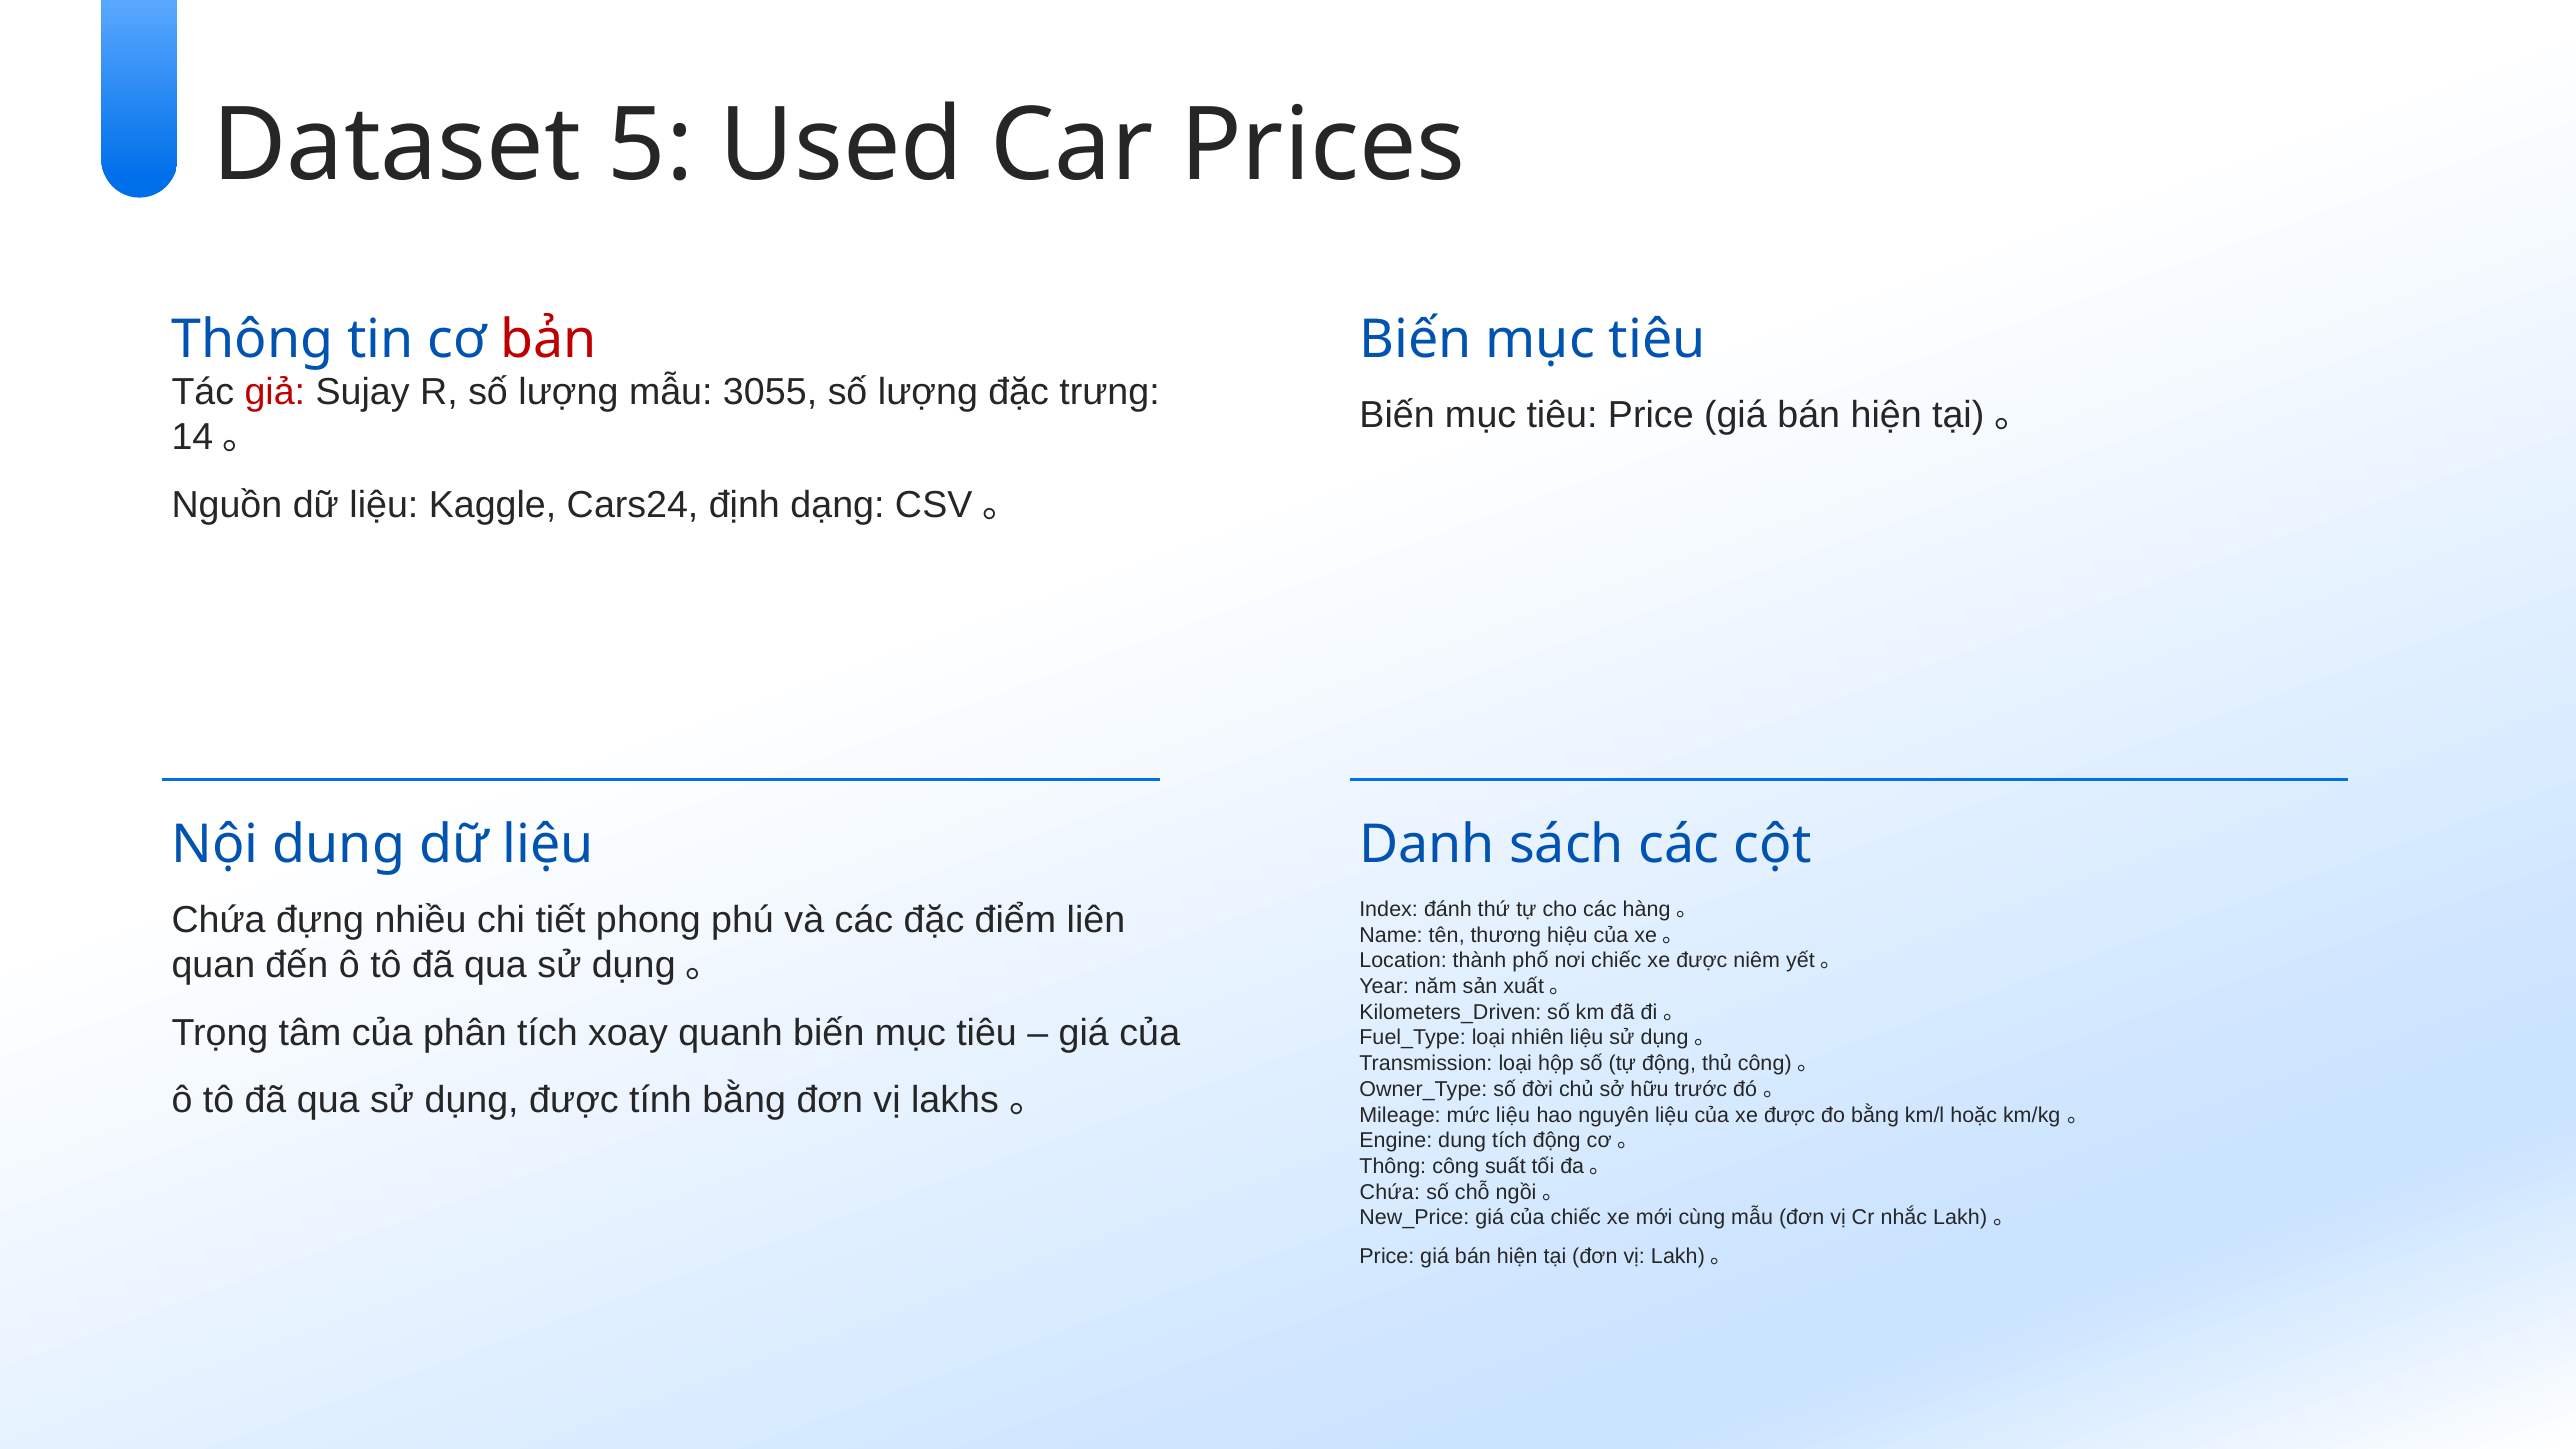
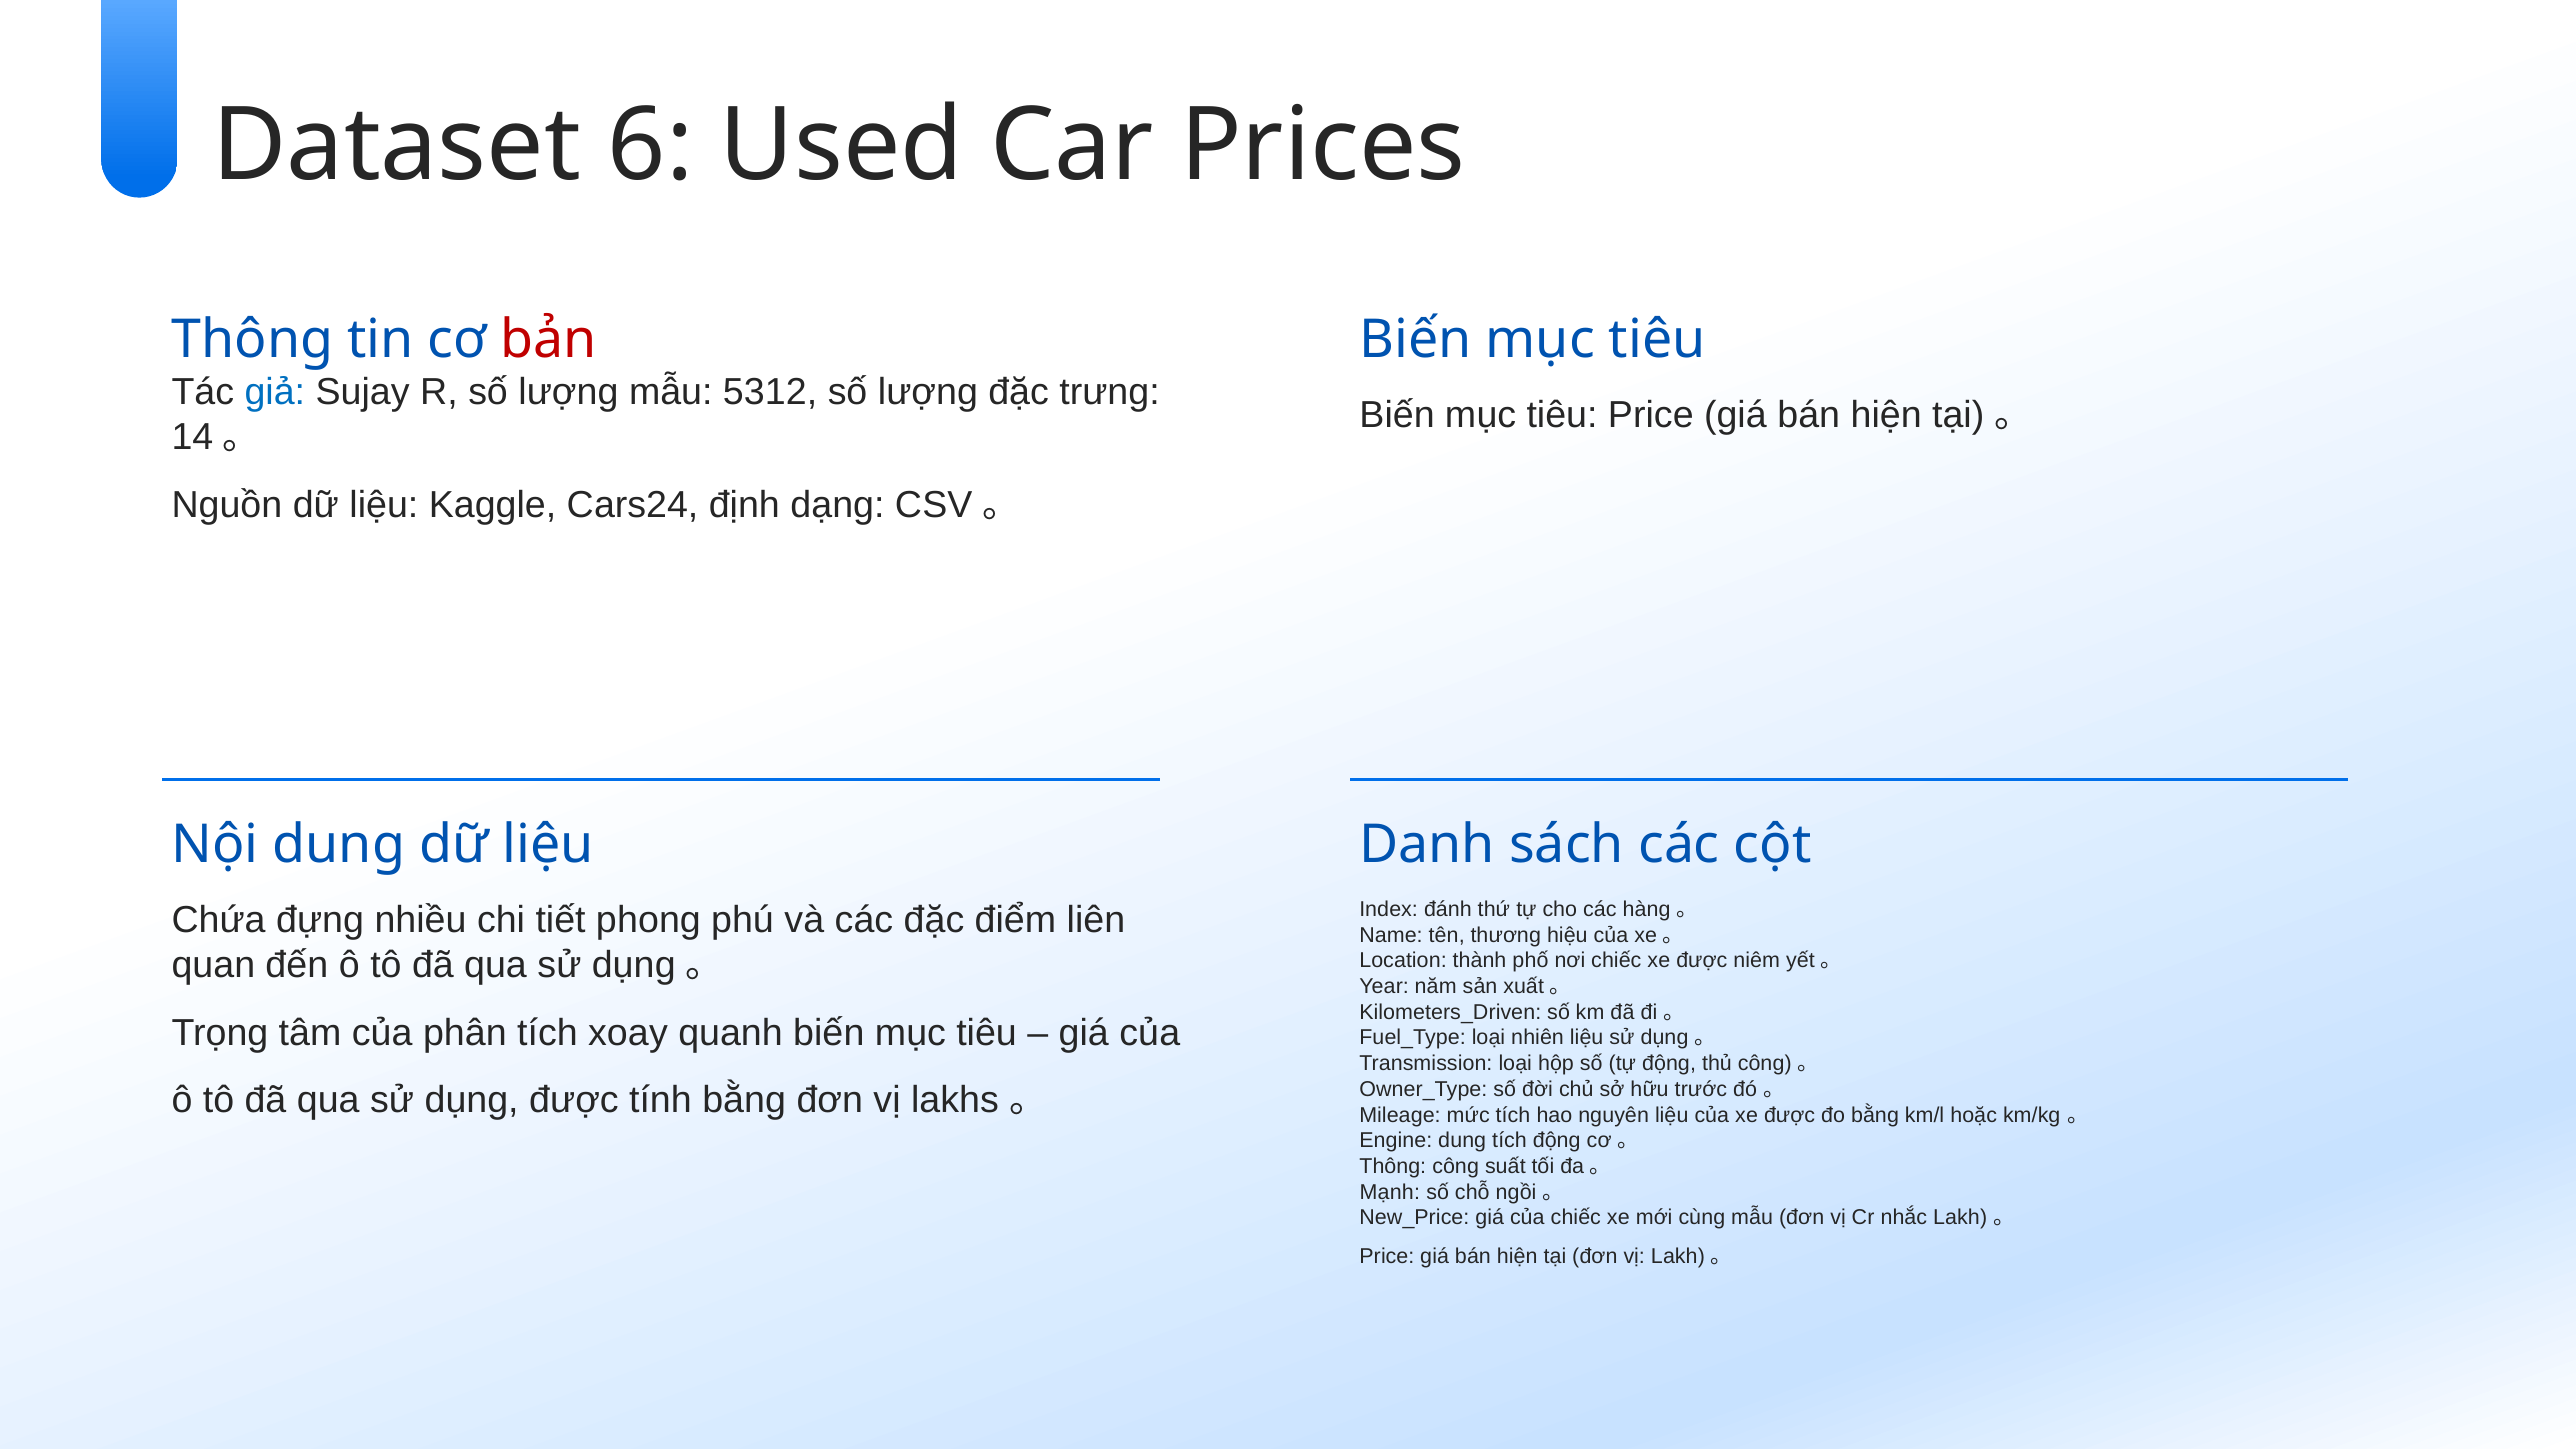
5: 5 -> 6 (651, 146)
giả colour: red -> blue (275, 392)
3055: 3055 -> 5312 (770, 392)
mức liệu: liệu -> tích (1513, 1115)
Chứa: Chứa -> Mạnh (1390, 1192)
